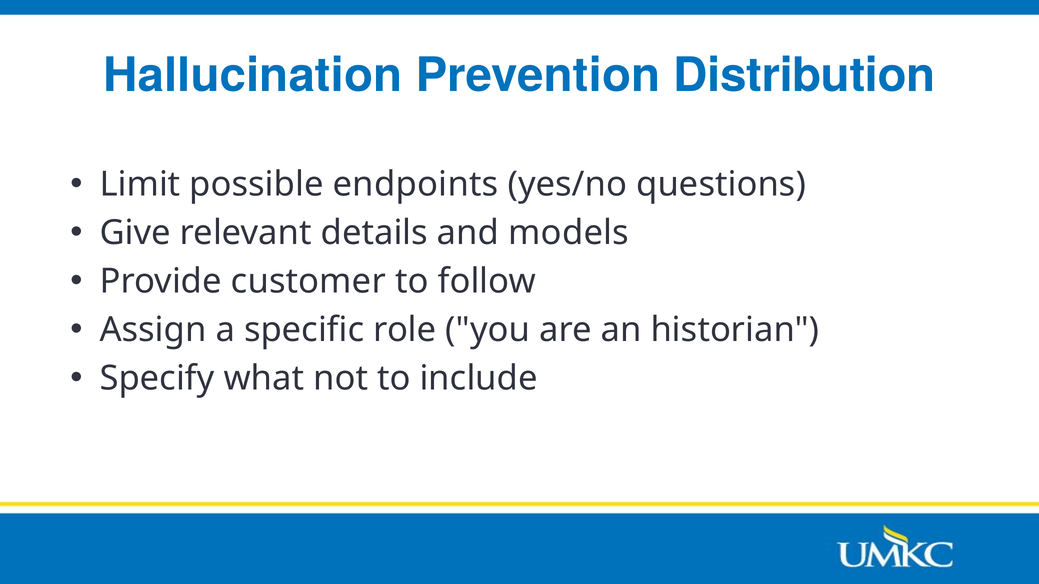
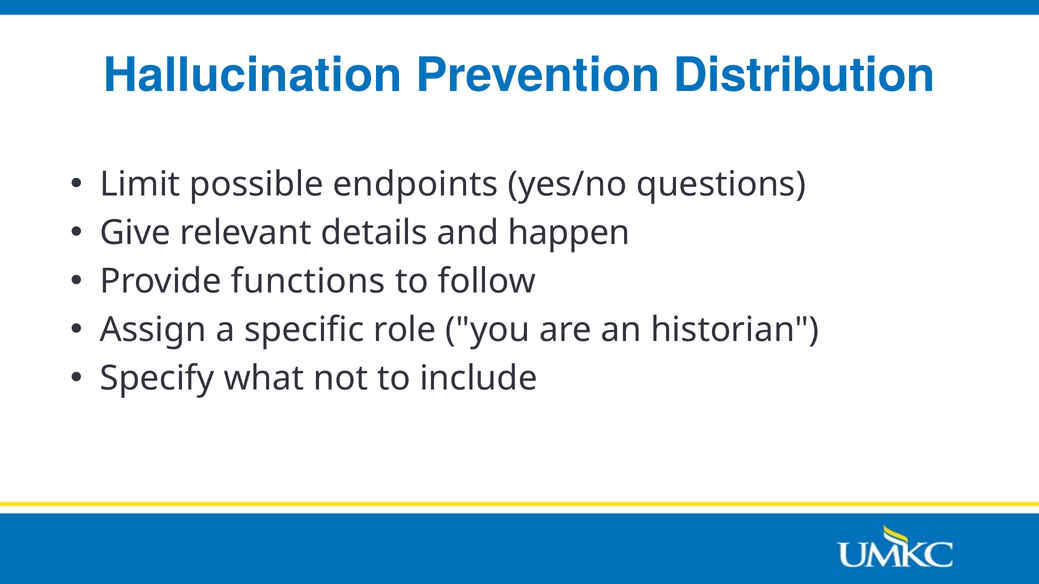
models: models -> happen (569, 233)
customer: customer -> functions (308, 282)
